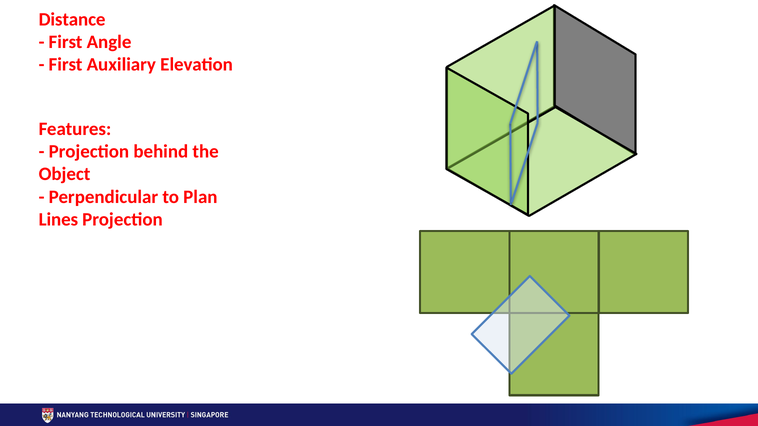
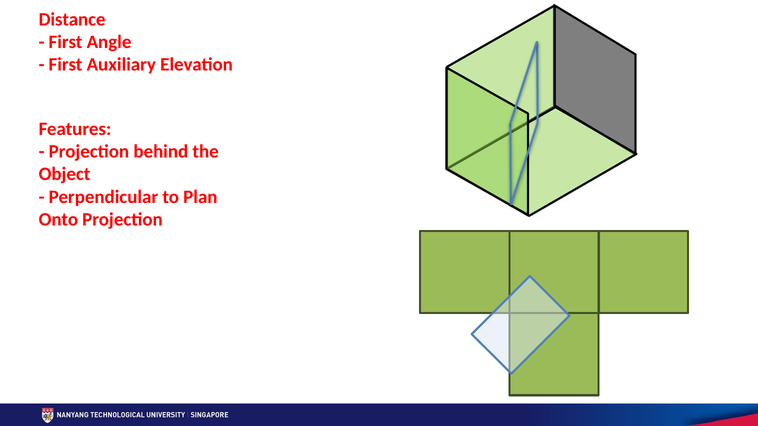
Lines: Lines -> Onto (58, 220)
